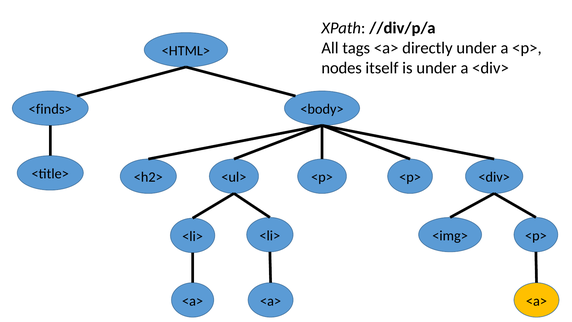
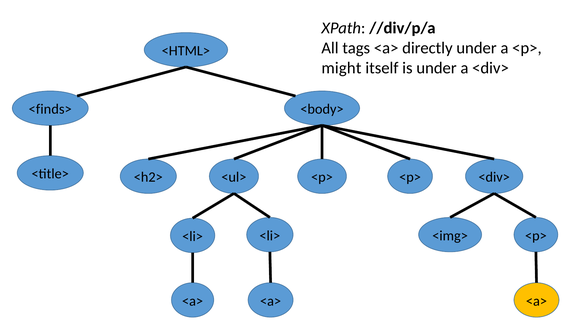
nodes: nodes -> might (341, 68)
